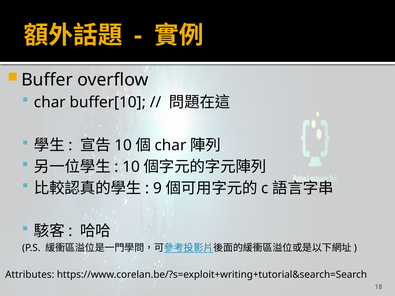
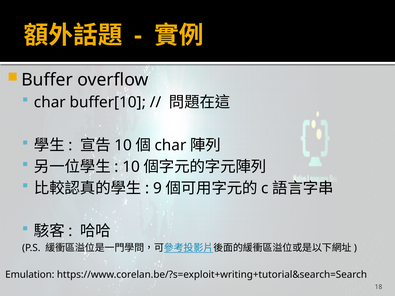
Attributes: Attributes -> Emulation (30, 275)
